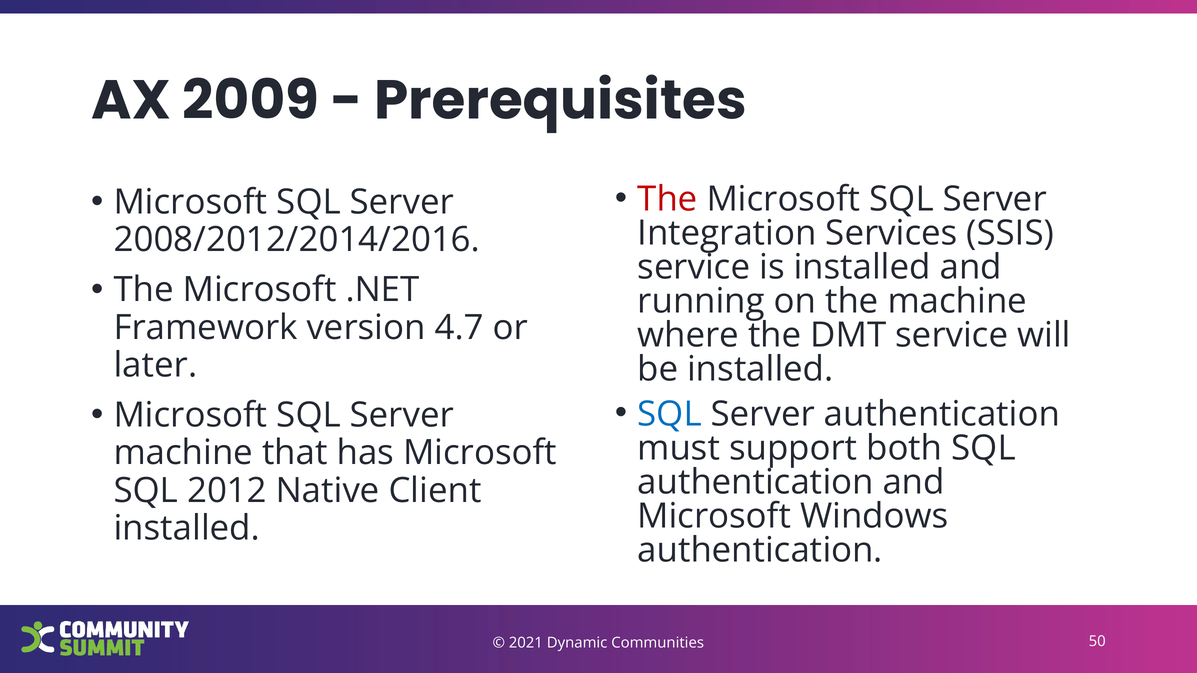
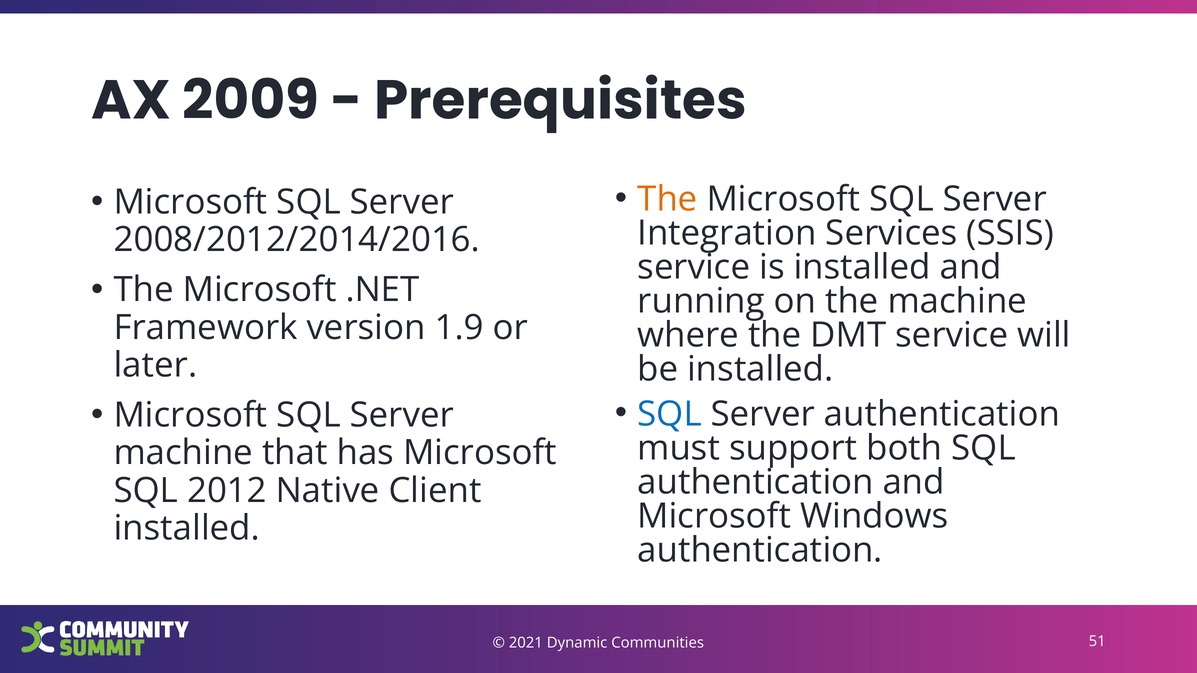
The colour: red -> orange (667, 199)
4.7: 4.7 -> 1.9 (459, 328)
50: 50 -> 51 (1097, 642)
